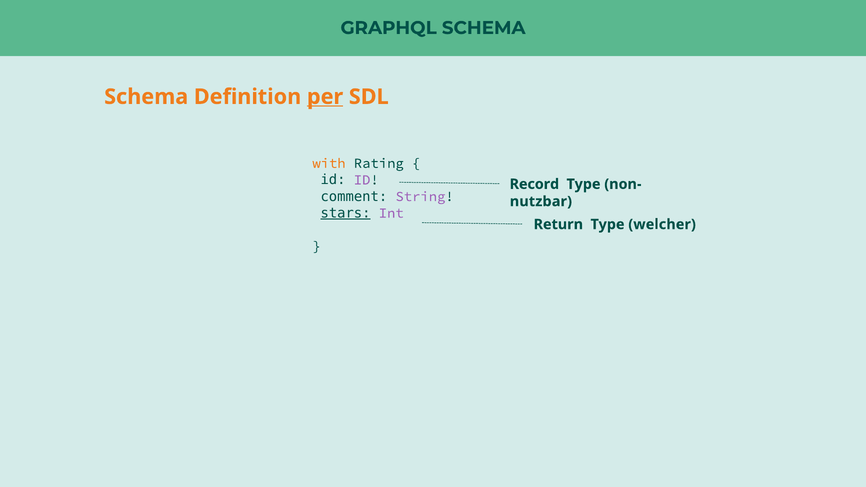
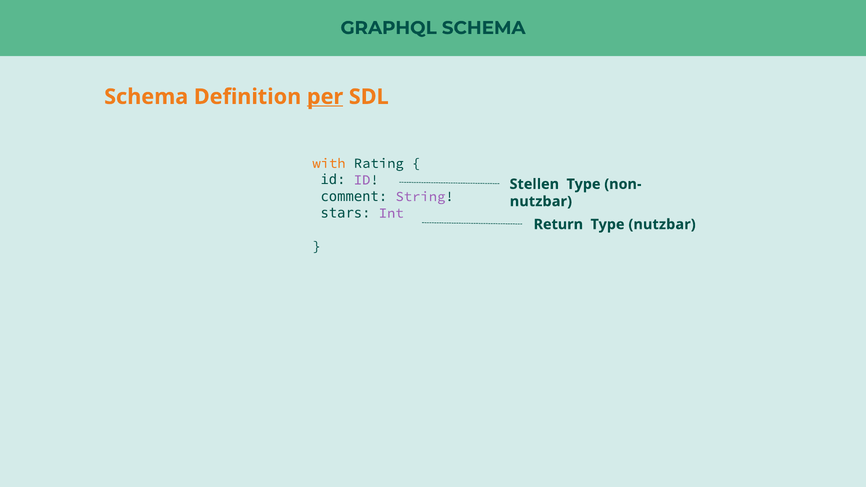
Record: Record -> Stellen (534, 184)
stars underline: present -> none (346, 213)
Type welcher: welcher -> nutzbar (662, 224)
